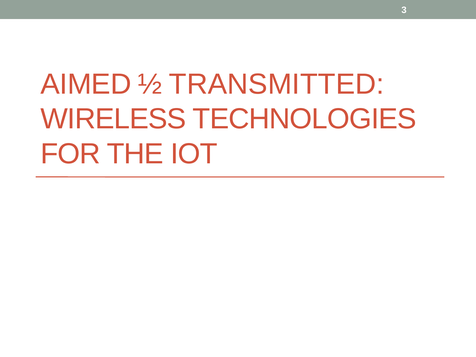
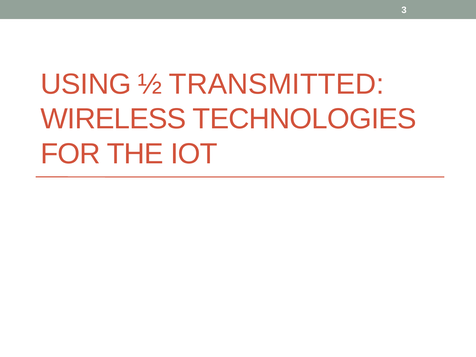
AIMED: AIMED -> USING (86, 84)
